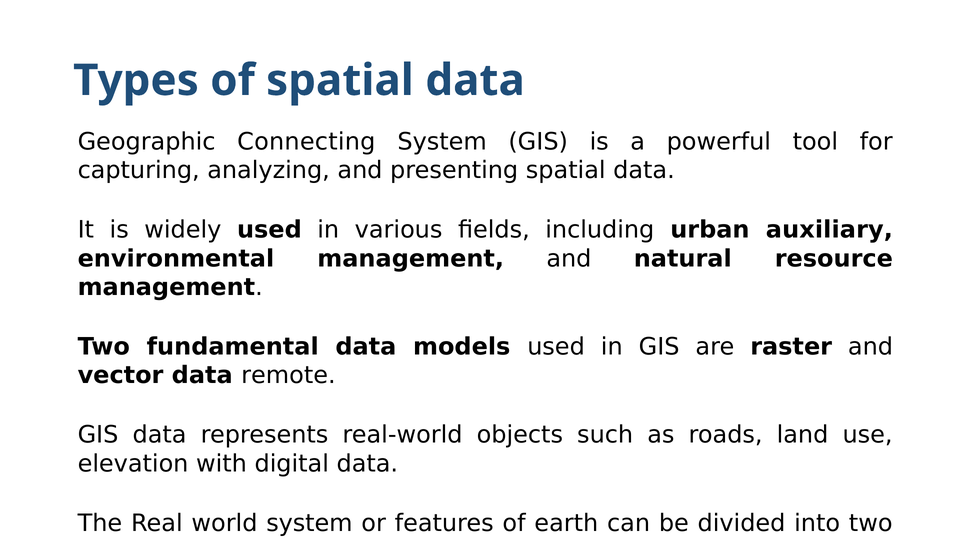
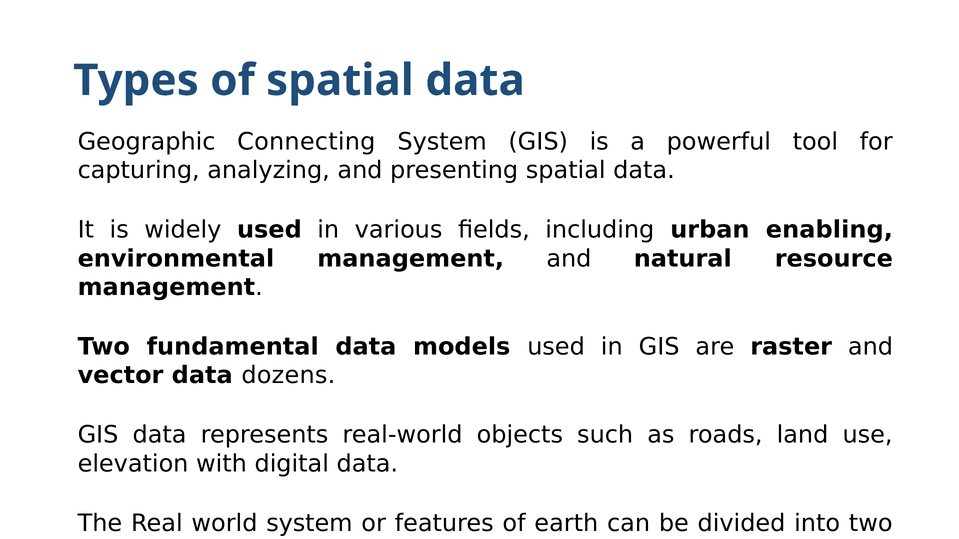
auxiliary: auxiliary -> enabling (829, 230)
remote: remote -> dozens (288, 376)
